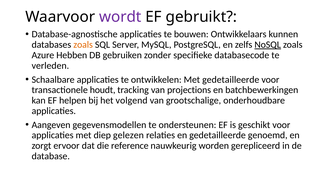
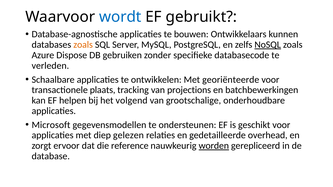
wordt colour: purple -> blue (120, 17)
Hebben: Hebben -> Dispose (72, 55)
Met gedetailleerde: gedetailleerde -> georiënteerde (231, 80)
houdt: houdt -> plaats (103, 90)
Aangeven: Aangeven -> Microsoft (51, 125)
genoemd: genoemd -> overhead (268, 136)
worden underline: none -> present (214, 146)
